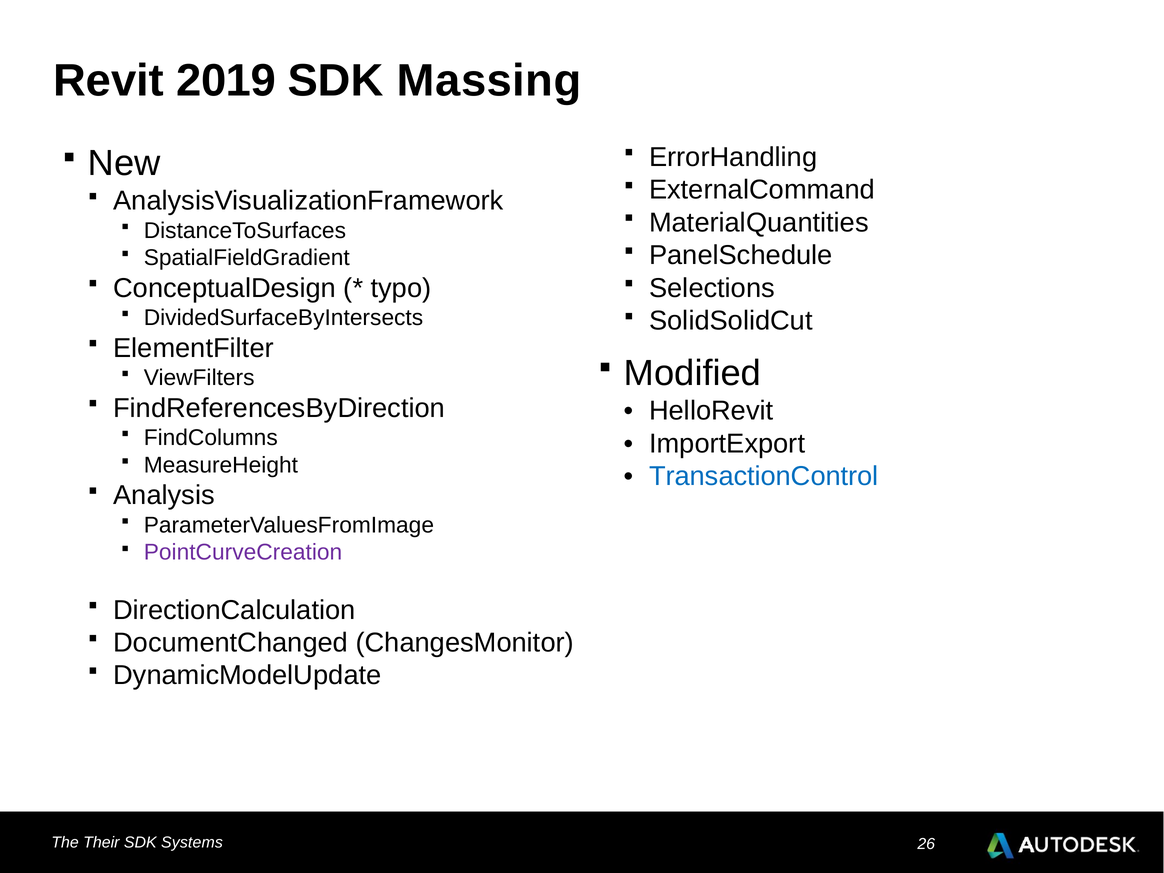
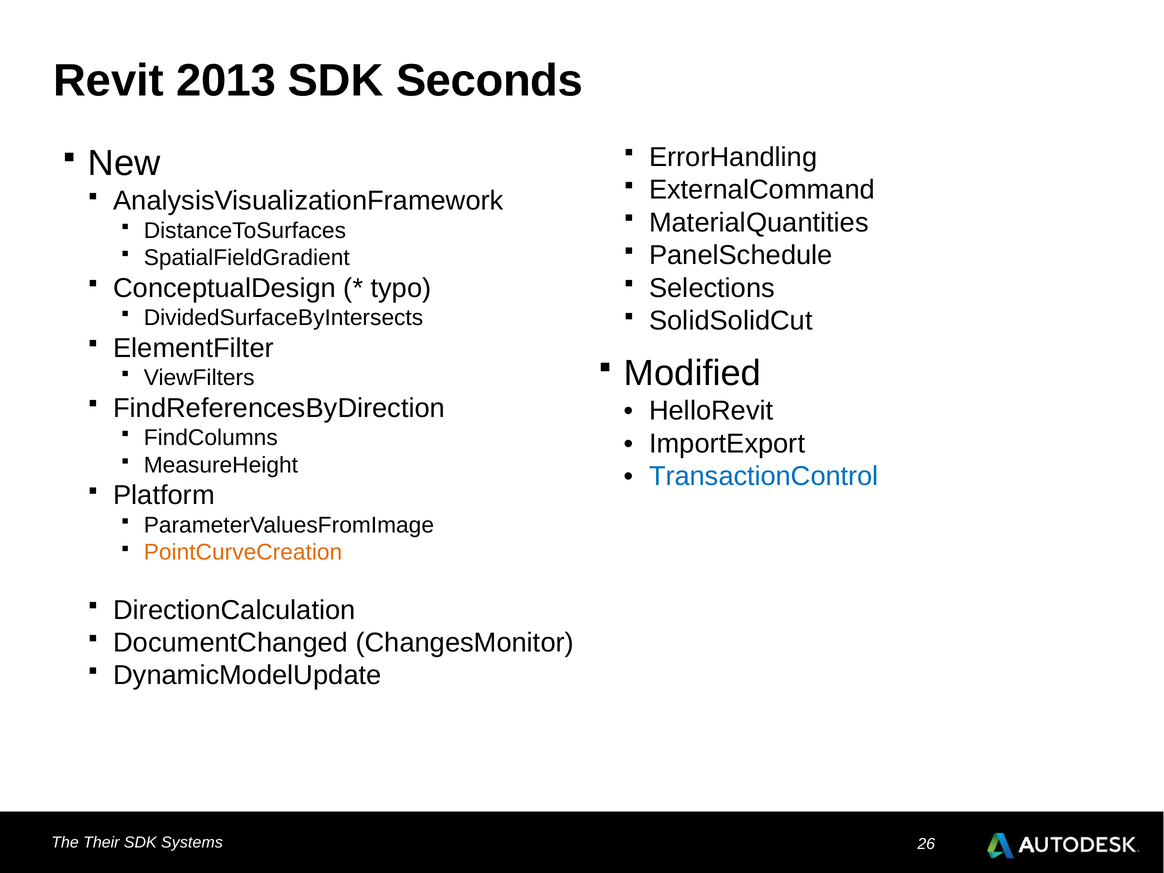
2019: 2019 -> 2013 (226, 81)
Massing: Massing -> Seconds (490, 81)
Analysis: Analysis -> Platform (164, 495)
PointCurveCreation colour: purple -> orange (243, 552)
